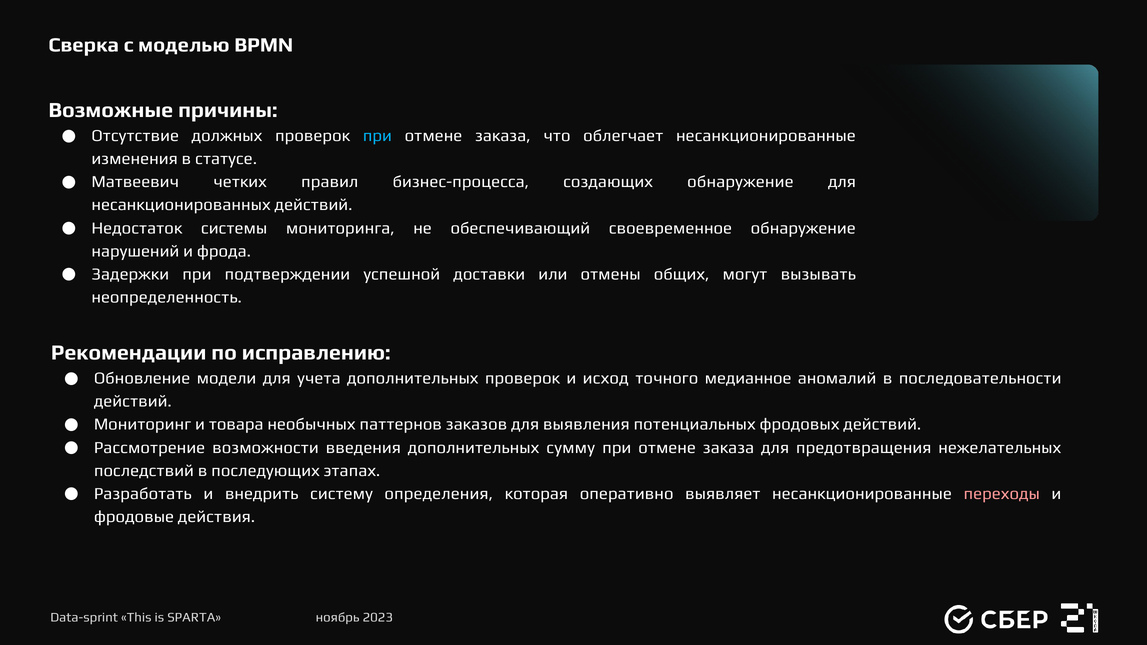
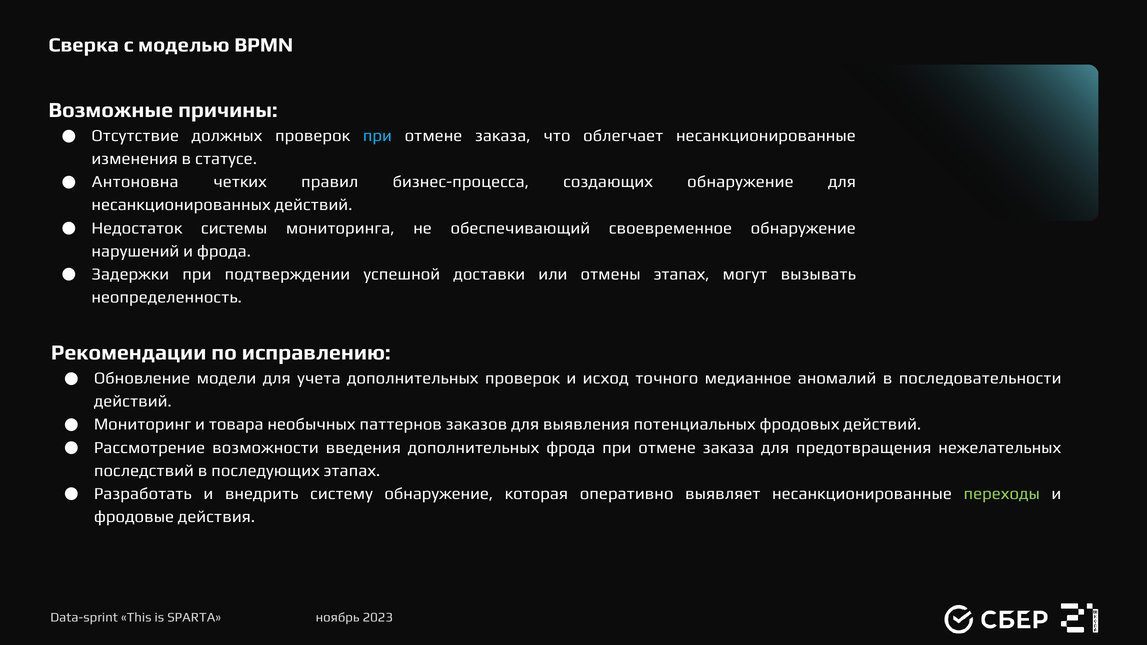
Матвеевич: Матвеевич -> Антоновна (135, 182)
отмены общих: общих -> этапах (682, 274)
дополнительных сумму: сумму -> фрода (571, 448)
систему определения: определения -> обнаружение (439, 494)
переходы colour: pink -> light green (1002, 494)
